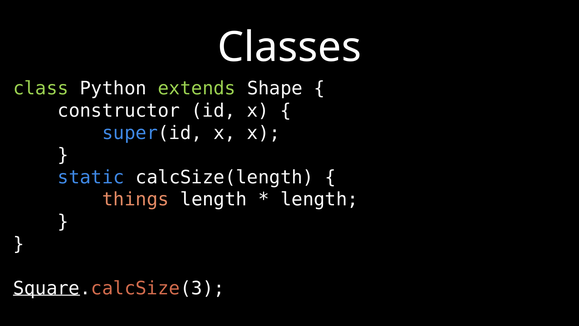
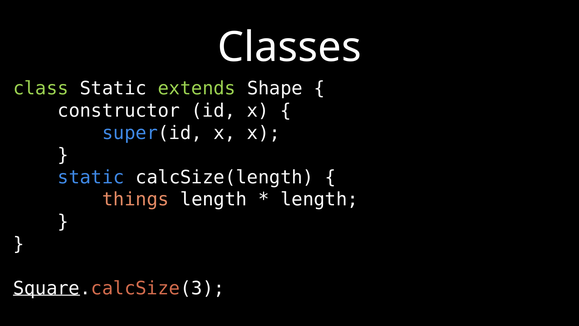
class Python: Python -> Static (113, 88)
